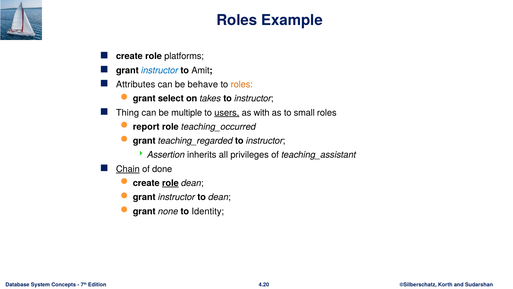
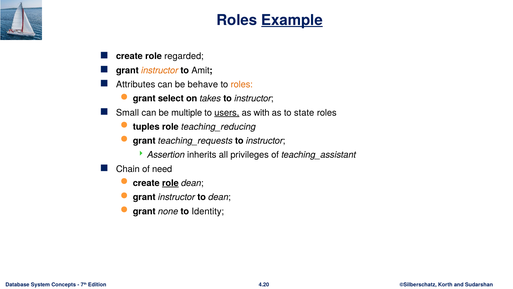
Example underline: none -> present (292, 20)
platforms: platforms -> regarded (184, 56)
instructor colour: blue -> orange (160, 70)
Thing: Thing -> Small (128, 113)
small: small -> state (304, 113)
report: report -> tuples (146, 127)
teaching_occurred: teaching_occurred -> teaching_reducing (218, 127)
teaching_regarded: teaching_regarded -> teaching_requests (195, 141)
Chain underline: present -> none (128, 169)
done: done -> need (162, 169)
